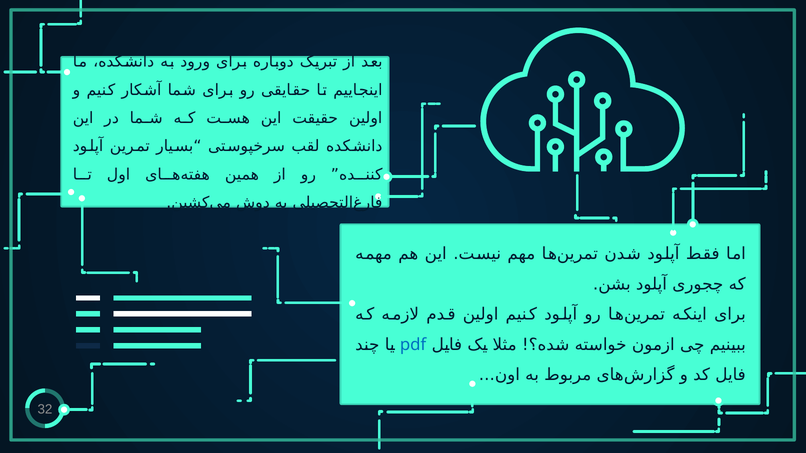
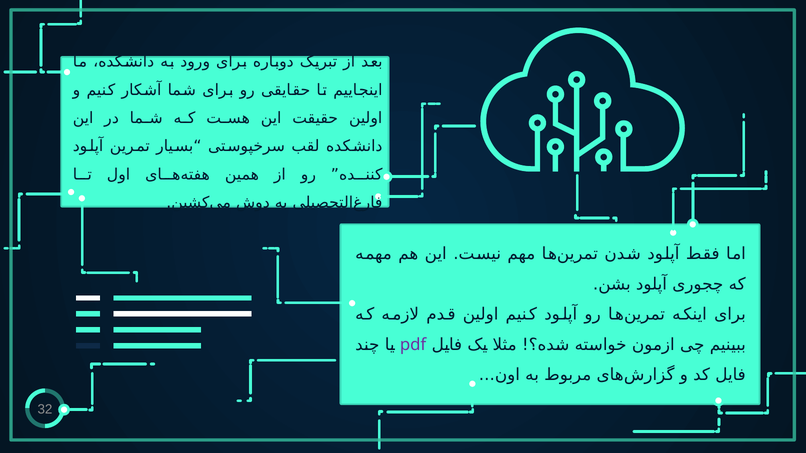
pdf colour: blue -> purple (413, 345)
